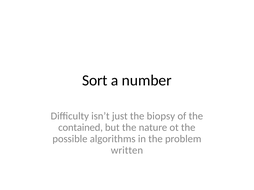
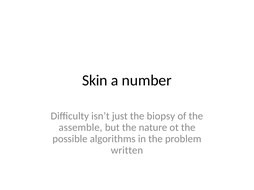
Sort: Sort -> Skin (95, 81)
contained: contained -> assemble (80, 128)
